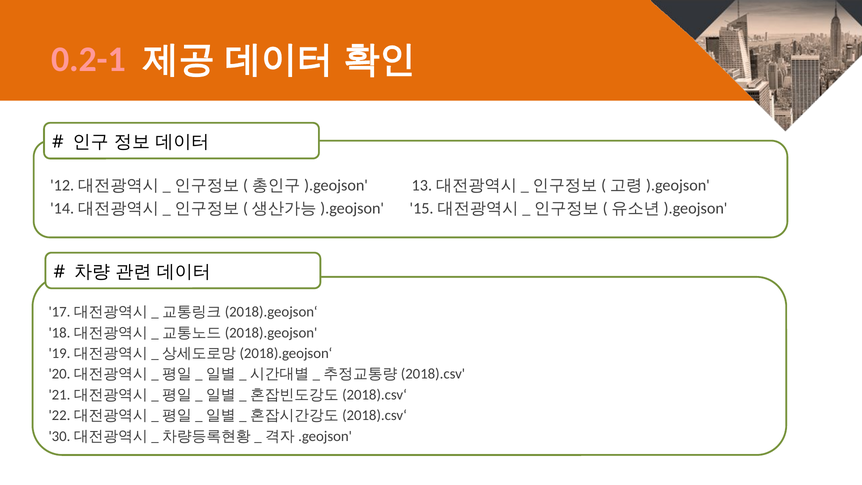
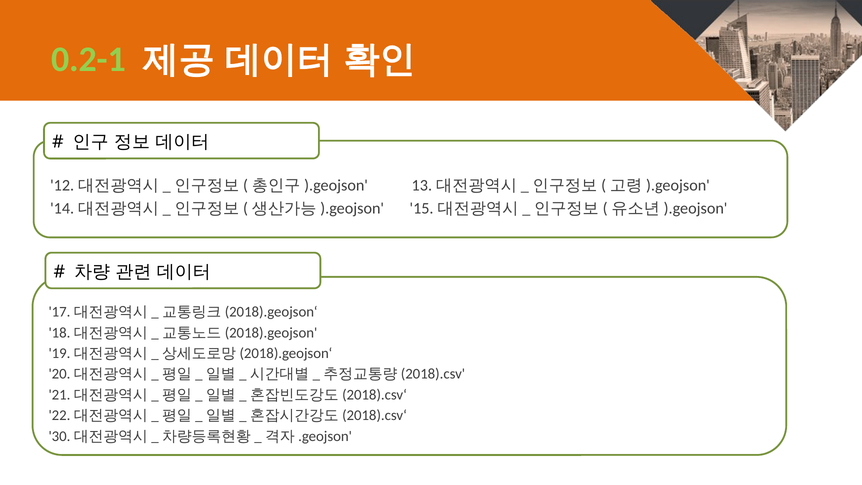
0.2-1 colour: pink -> light green (89, 59)
